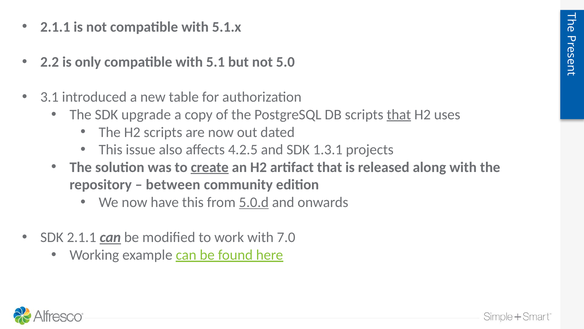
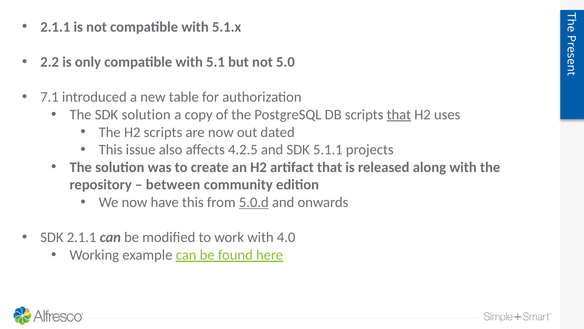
3.1: 3.1 -> 7.1 (50, 97)
SDK upgrade: upgrade -> solution (146, 114)
1.3.1: 1.3.1 -> 5.1.1 (328, 150)
create underline: present -> none (210, 167)
can underline: present -> none (110, 237)
7.0: 7.0 -> 4.0 (286, 237)
